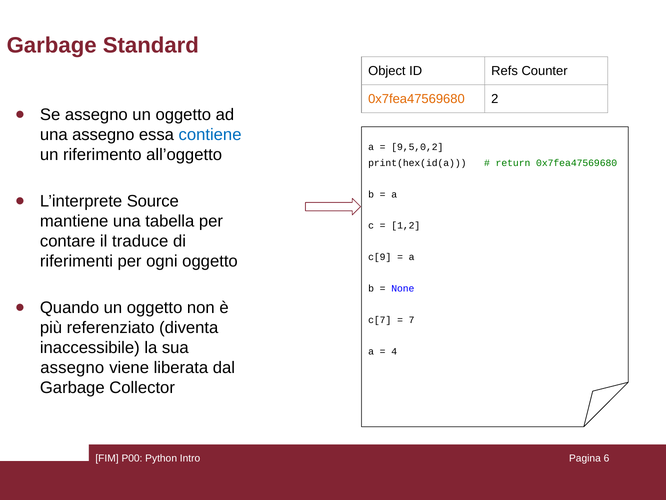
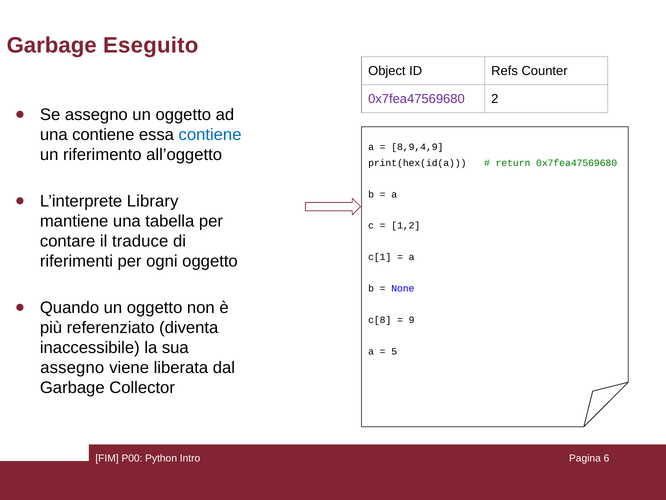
Standard: Standard -> Eseguito (151, 45)
0x7fea47569680 colour: orange -> purple (416, 99)
una assegno: assegno -> contiene (103, 134)
9,5,0,2: 9,5,0,2 -> 8,9,4,9 (417, 147)
Source: Source -> Library (153, 201)
c[9: c[9 -> c[1 (380, 257)
c[7: c[7 -> c[8 (380, 320)
7: 7 -> 9 (412, 320)
4: 4 -> 5 (394, 351)
